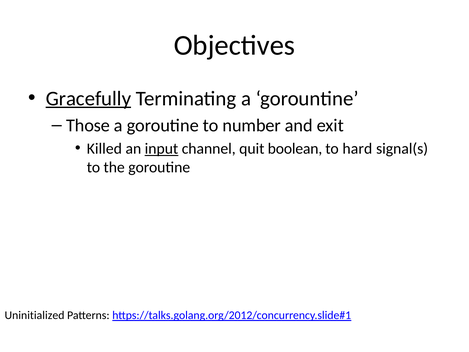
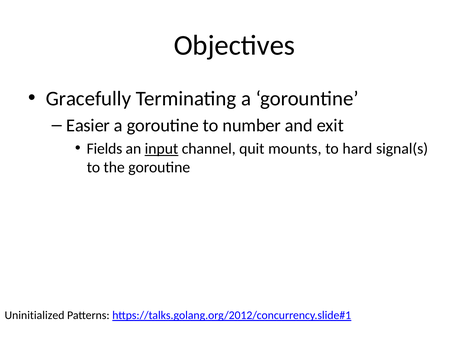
Gracefully underline: present -> none (88, 98)
Those: Those -> Easier (88, 125)
Killed: Killed -> Fields (104, 149)
boolean: boolean -> mounts (295, 149)
